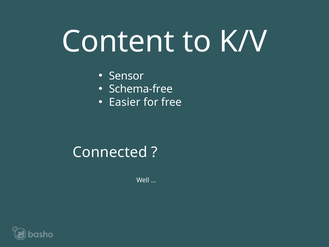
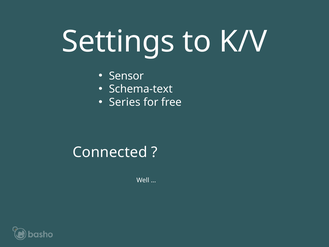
Content: Content -> Settings (118, 42)
Schema-free: Schema-free -> Schema-text (141, 89)
Easier: Easier -> Series (125, 102)
